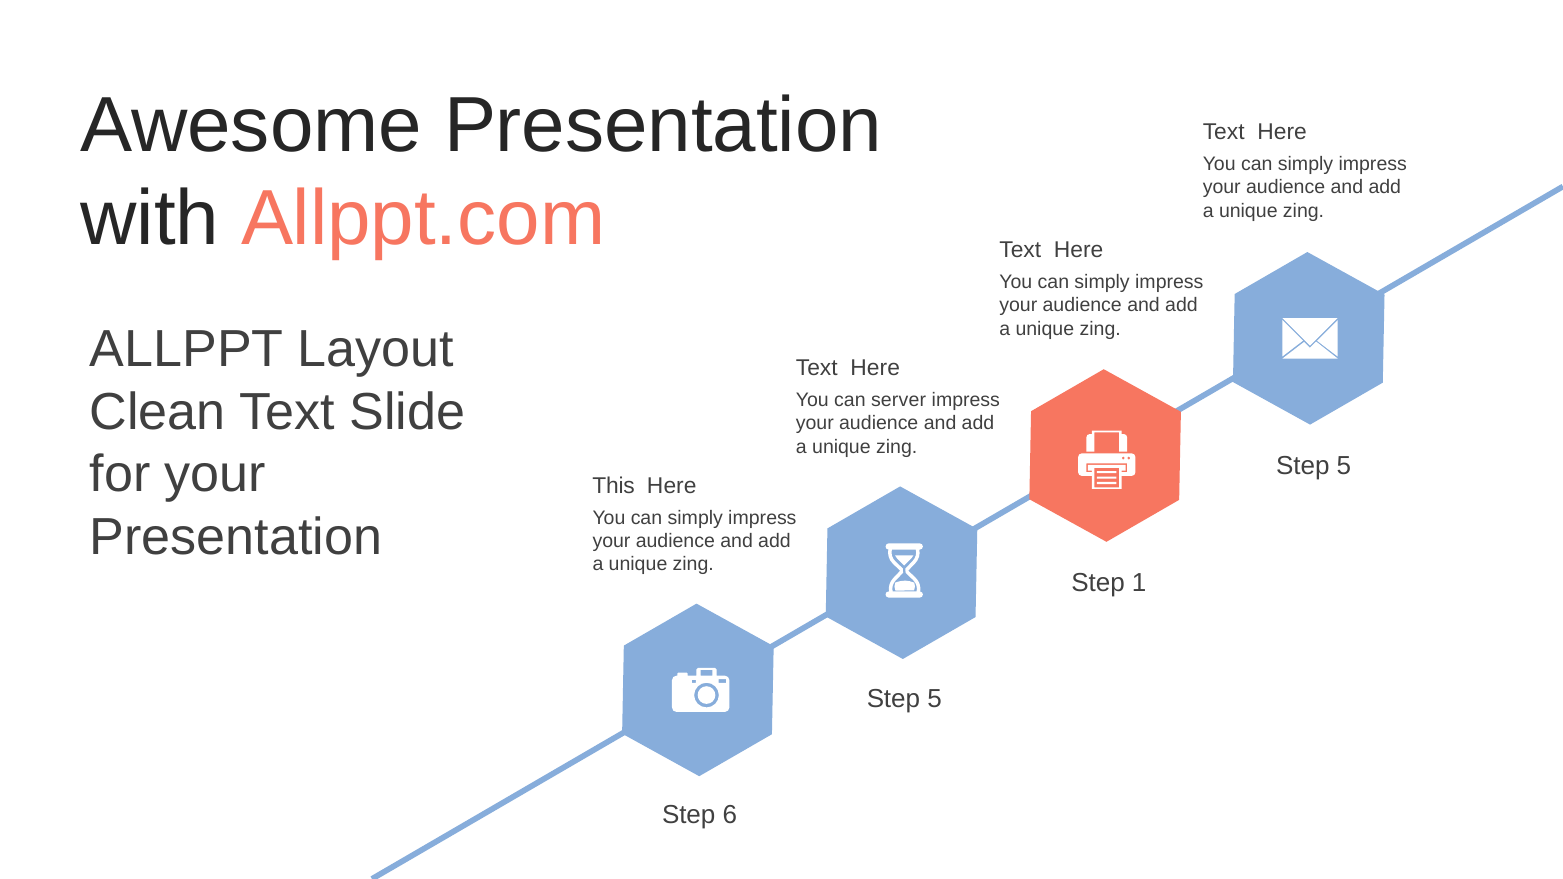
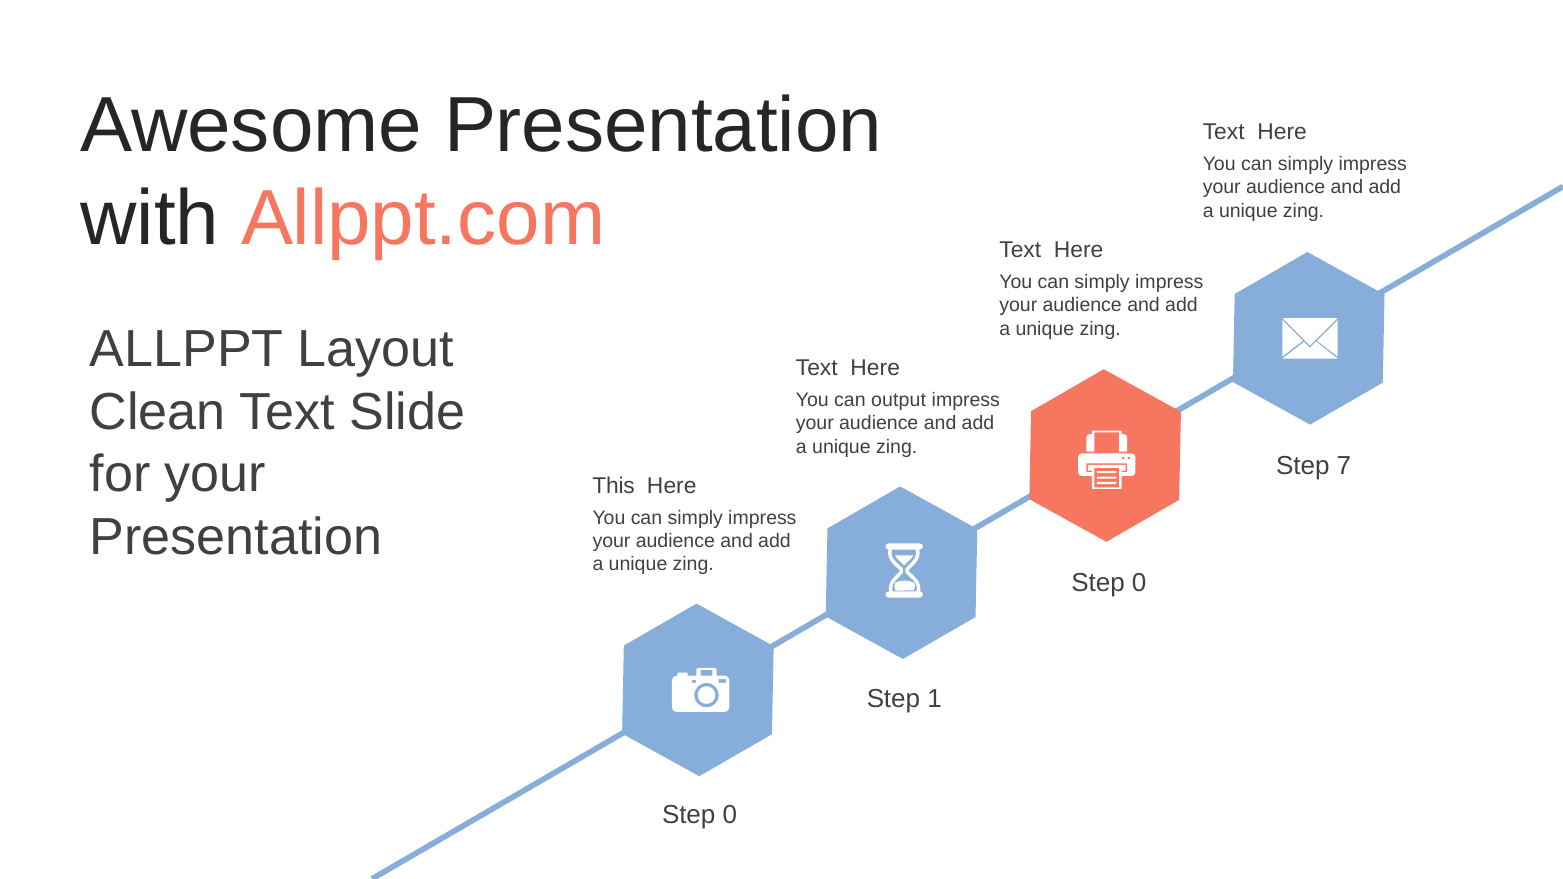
server: server -> output (899, 400)
5: 5 -> 7 (1344, 466)
1: 1 -> 0 (1139, 583)
5: 5 -> 1 (934, 699)
6: 6 -> 0 (730, 815)
